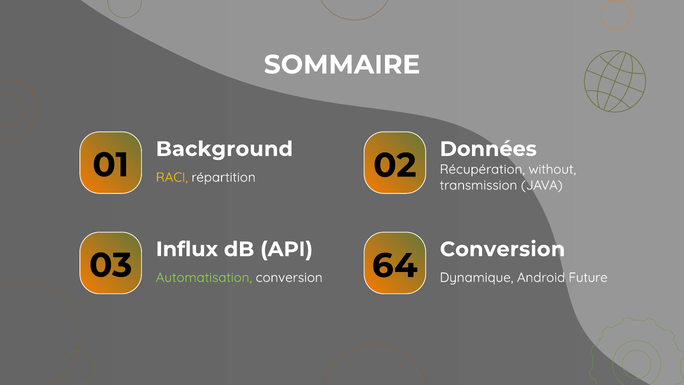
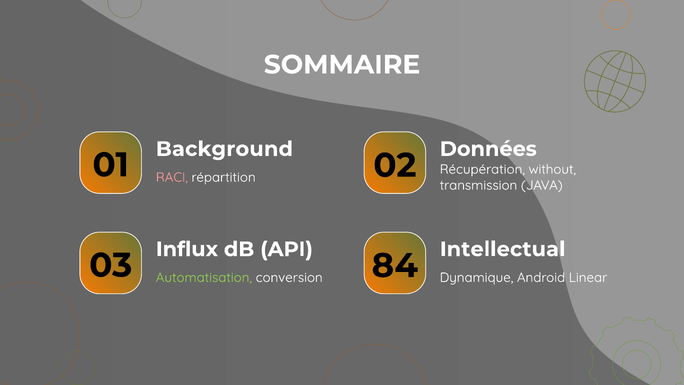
RACI colour: yellow -> pink (172, 177)
Conversion: Conversion -> Intellectual (503, 249)
64: 64 -> 84 (395, 266)
Future: Future -> Linear (588, 277)
